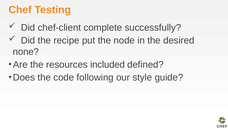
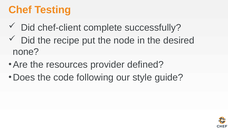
included: included -> provider (108, 65)
